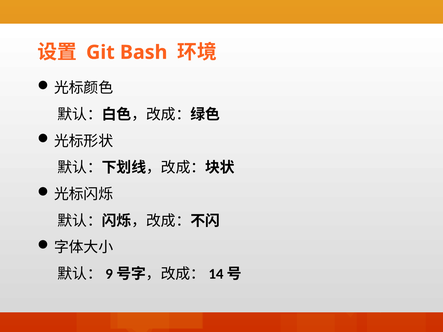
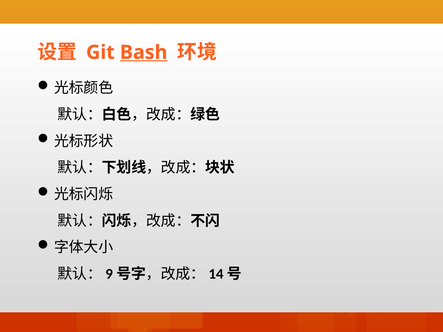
Bash underline: none -> present (144, 52)
